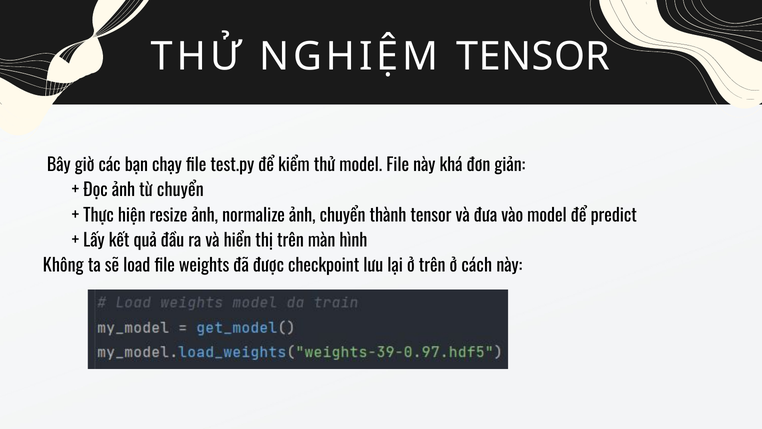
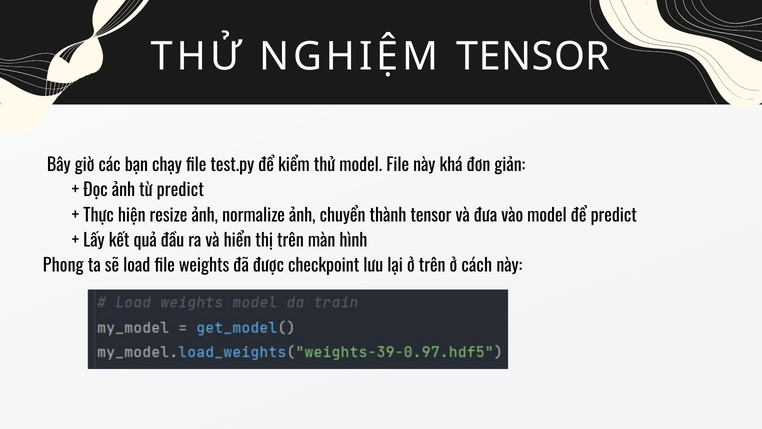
từ chuyển: chuyển -> predict (180, 190)
Không: Không -> Phong (63, 266)
